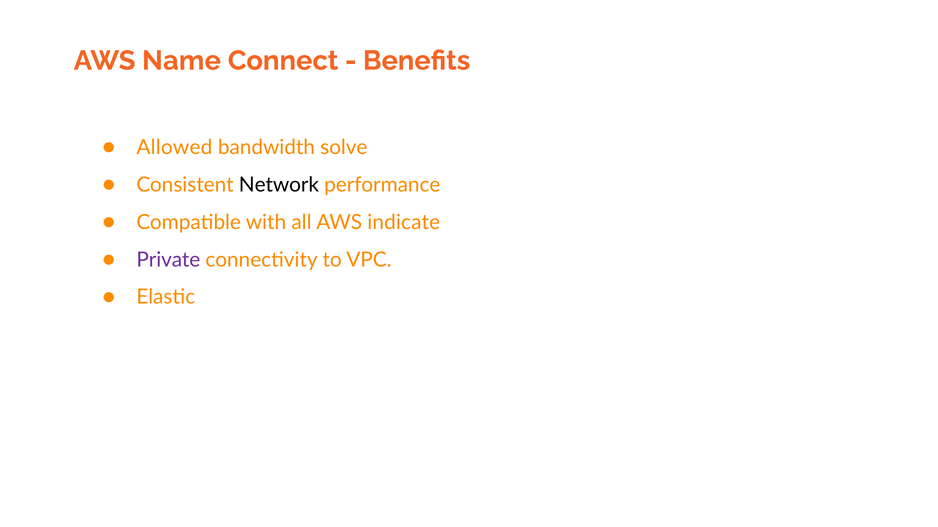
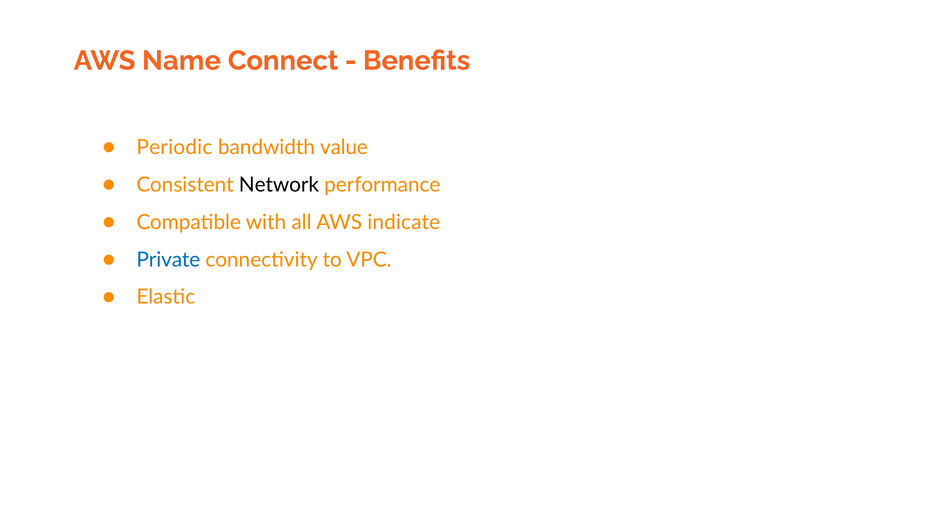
Allowed: Allowed -> Periodic (174, 148)
solve: solve -> value (344, 148)
Private colour: purple -> blue (168, 260)
